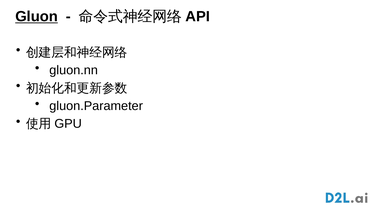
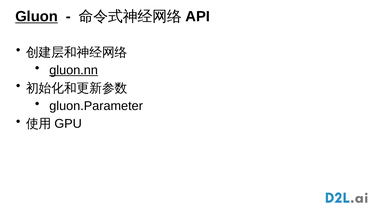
gluon.nn underline: none -> present (74, 70)
